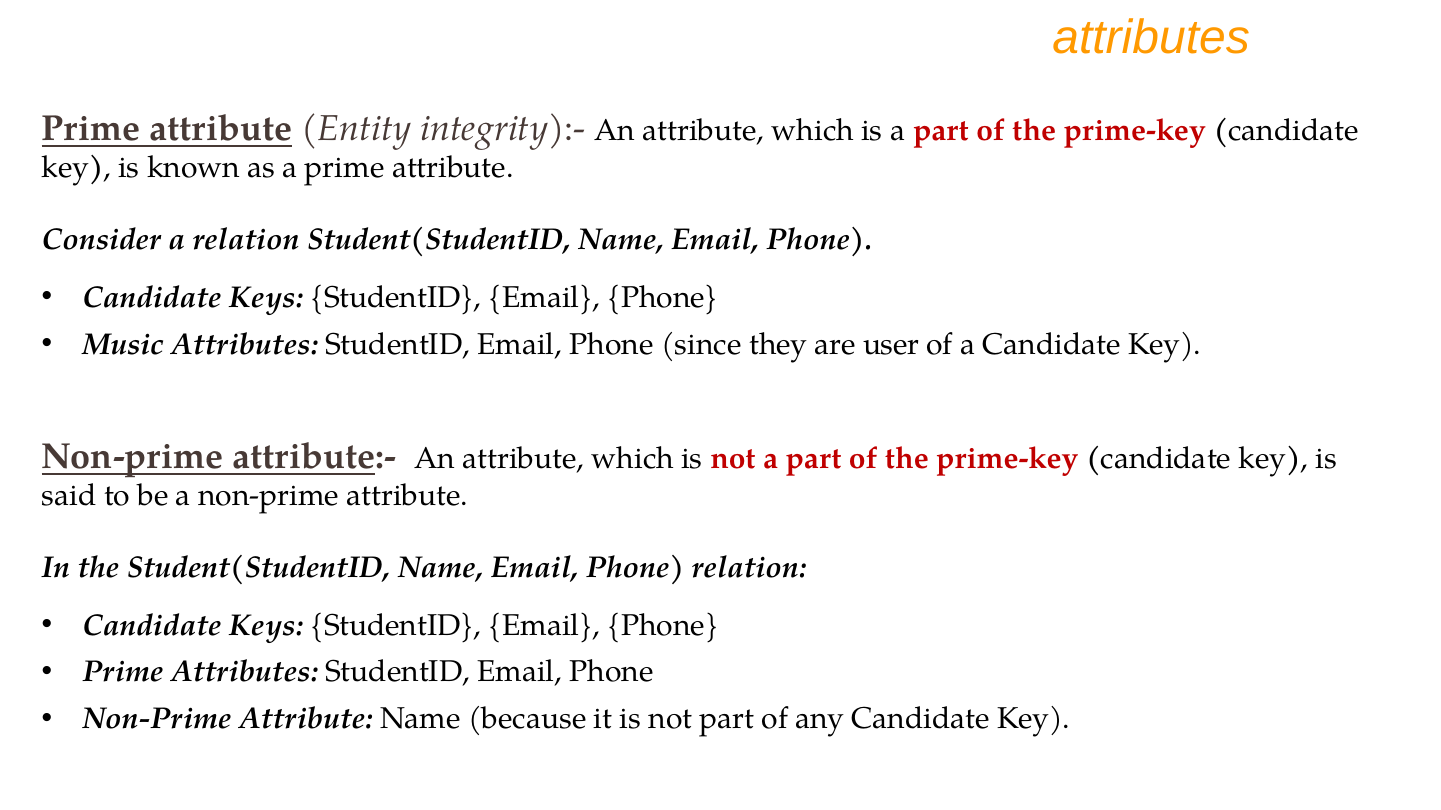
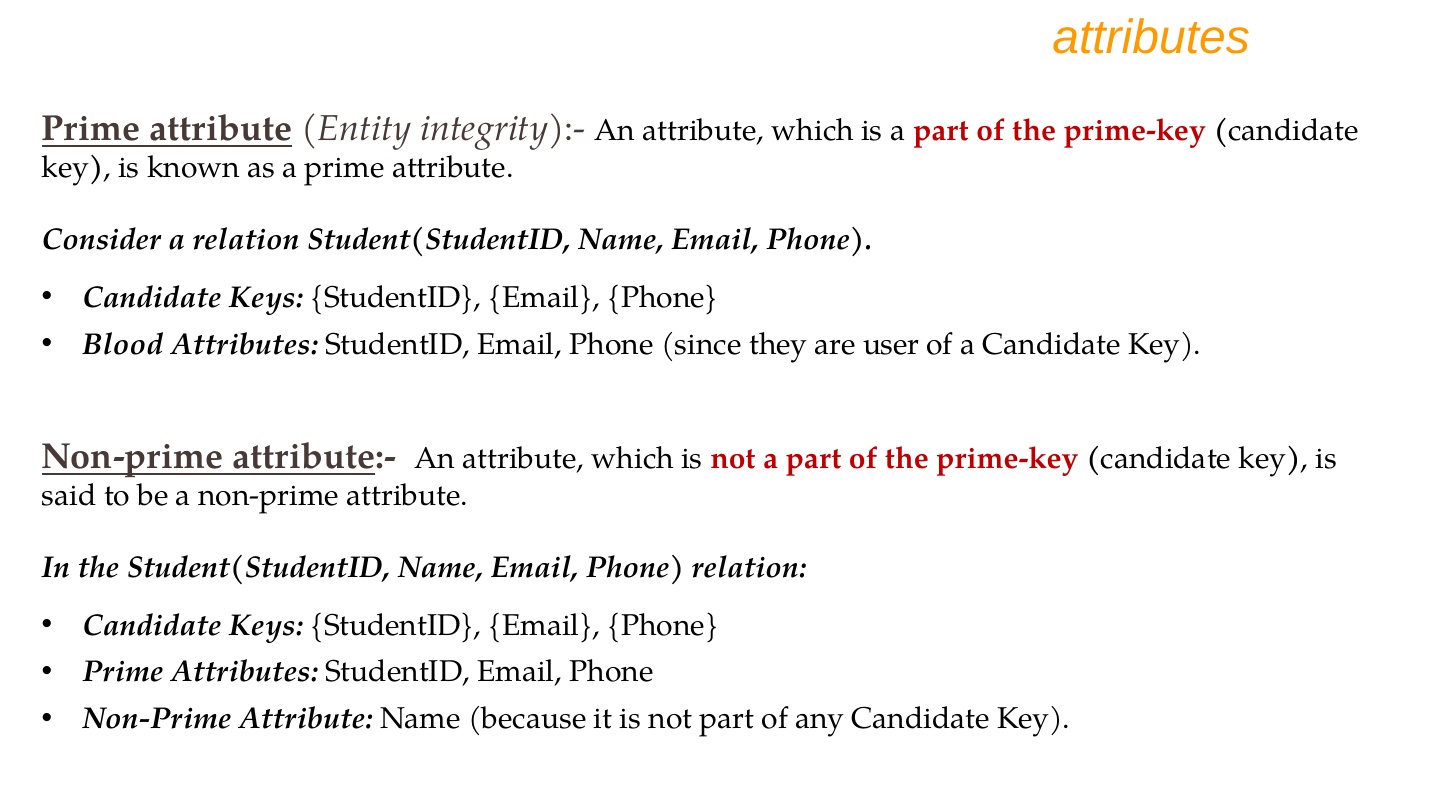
Music: Music -> Blood (123, 345)
